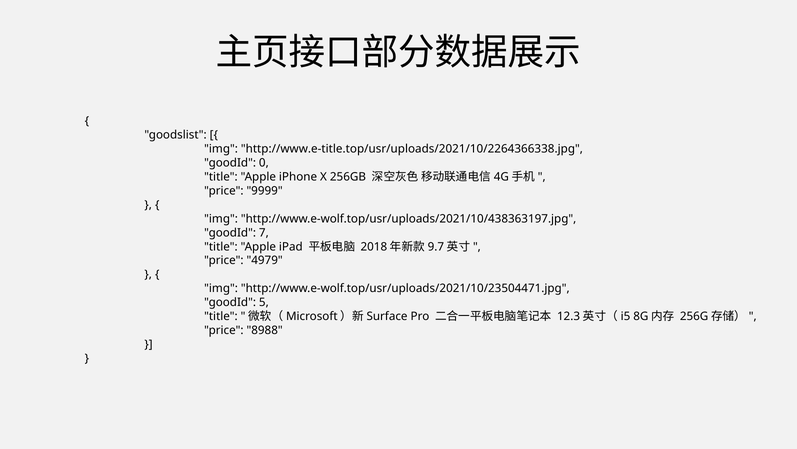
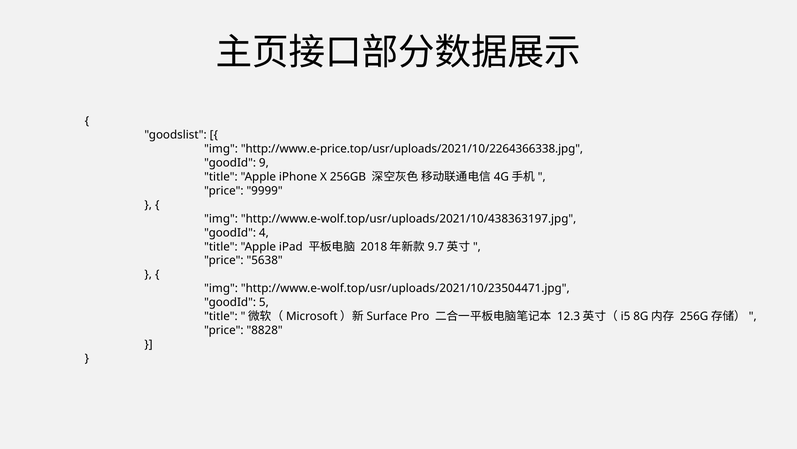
http://www.e-title.top/usr/uploads/2021/10/2264366338.jpg: http://www.e-title.top/usr/uploads/2021/10/2264366338.jpg -> http://www.e-price.top/usr/uploads/2021/10/2264366338.jpg (412, 149)
0: 0 -> 9 (264, 163)
7: 7 -> 4 (264, 232)
4979: 4979 -> 5638 (265, 260)
8988: 8988 -> 8828 (265, 330)
